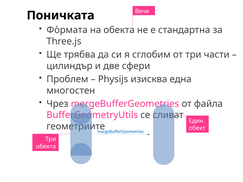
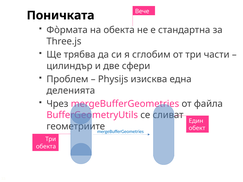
многостен: многостен -> деленията (71, 91)
